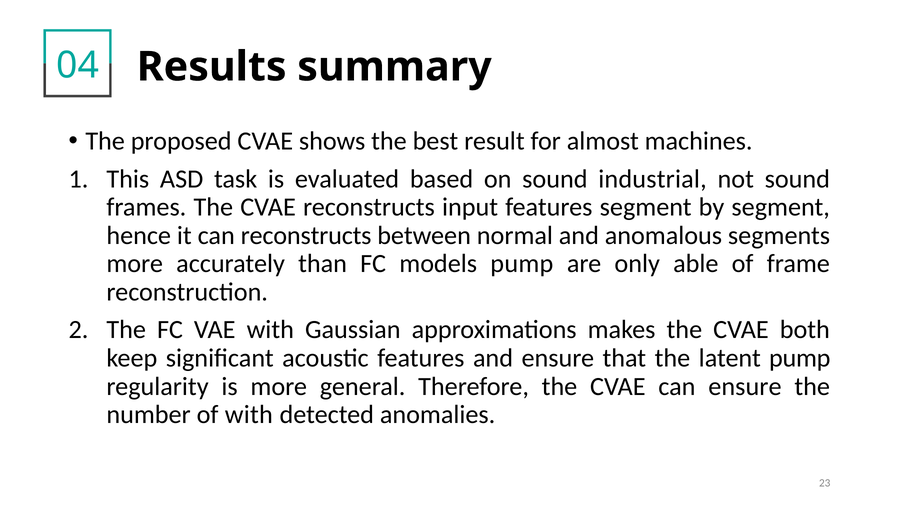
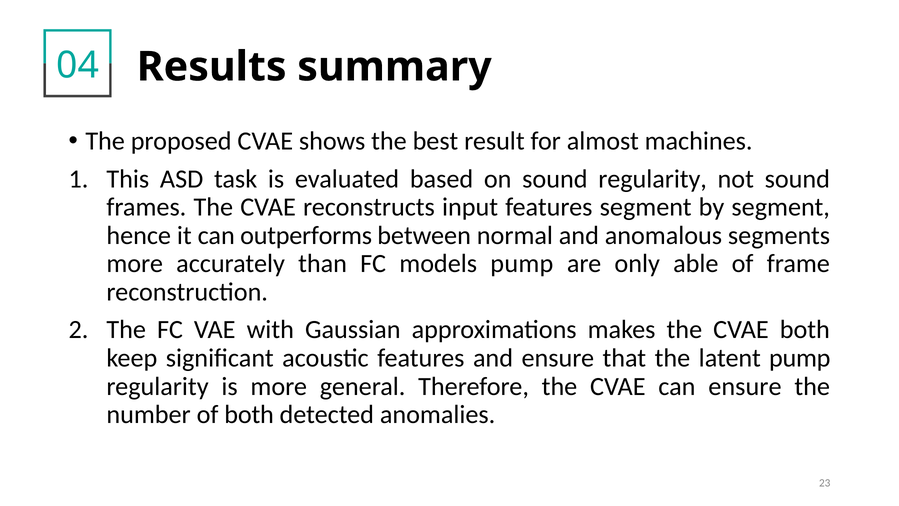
sound industrial: industrial -> regularity (653, 179)
can reconstructs: reconstructs -> outperforms (306, 235)
of with: with -> both (249, 414)
